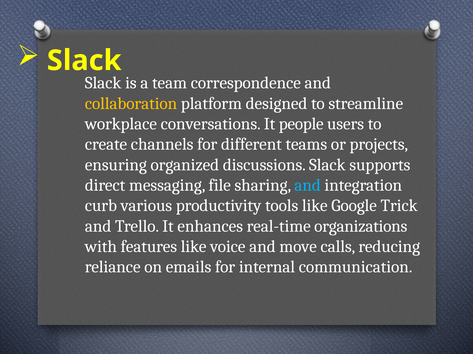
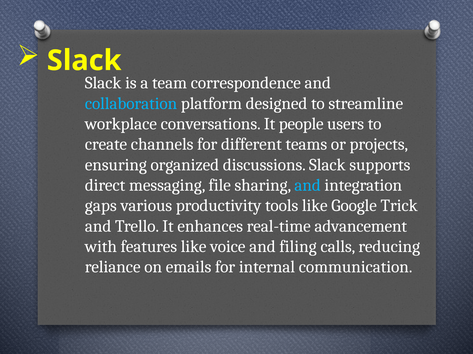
collaboration colour: yellow -> light blue (131, 104)
curb: curb -> gaps (101, 206)
organizations: organizations -> advancement (361, 227)
move: move -> filing (298, 247)
